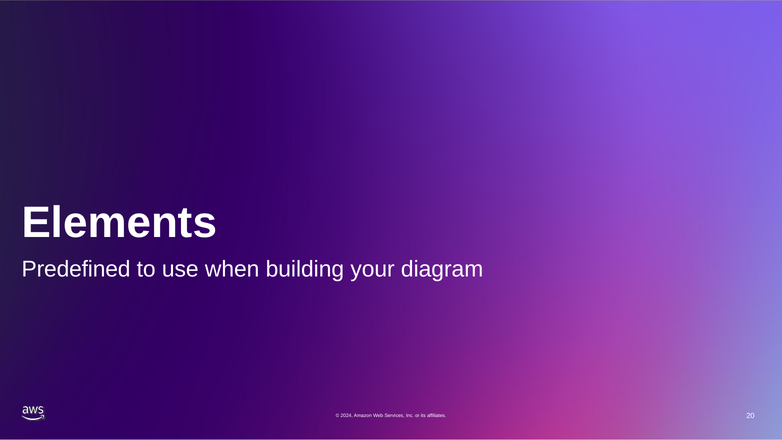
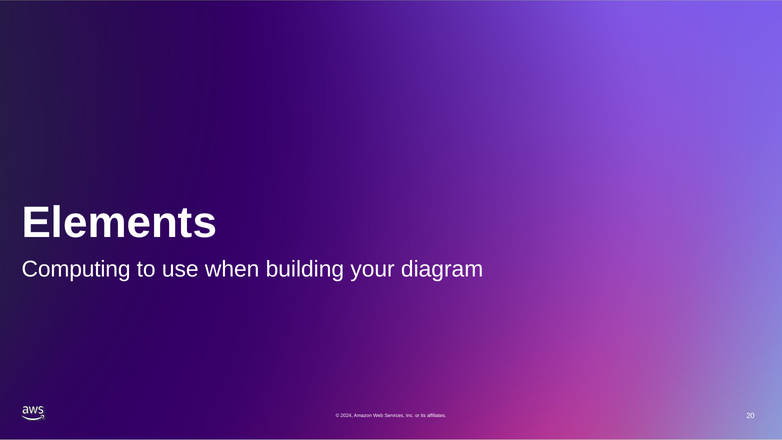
Predefined: Predefined -> Computing (76, 269)
